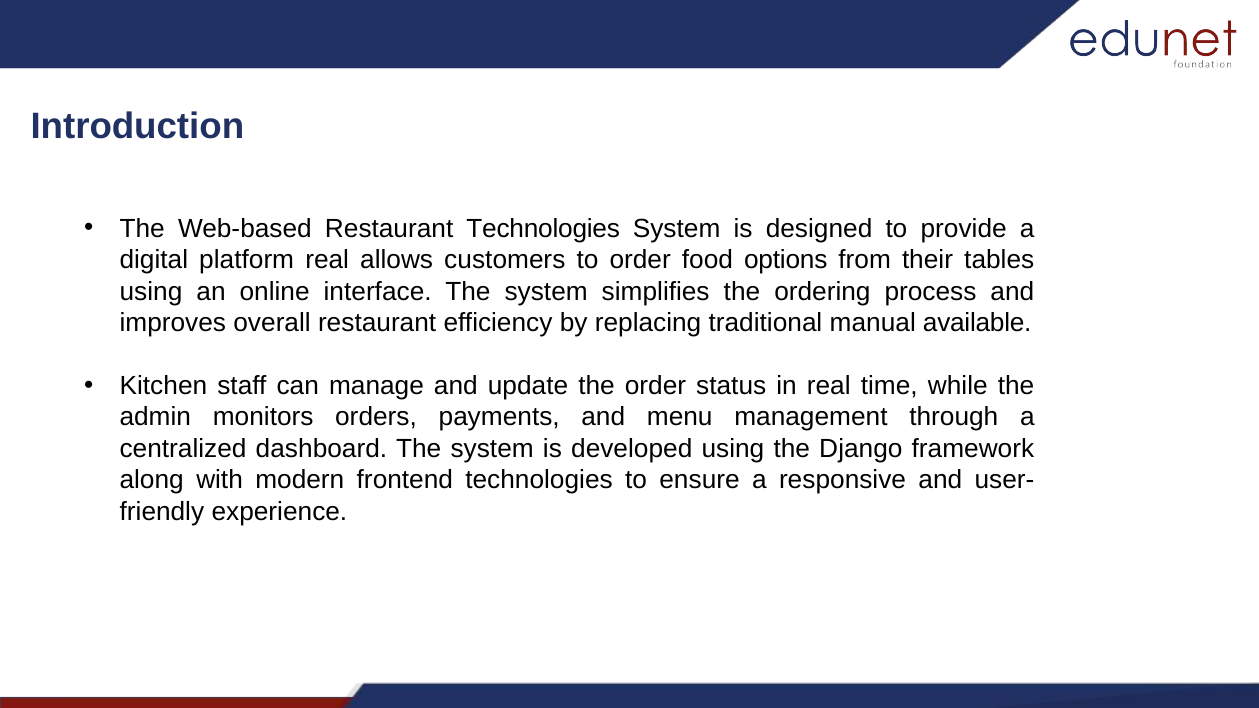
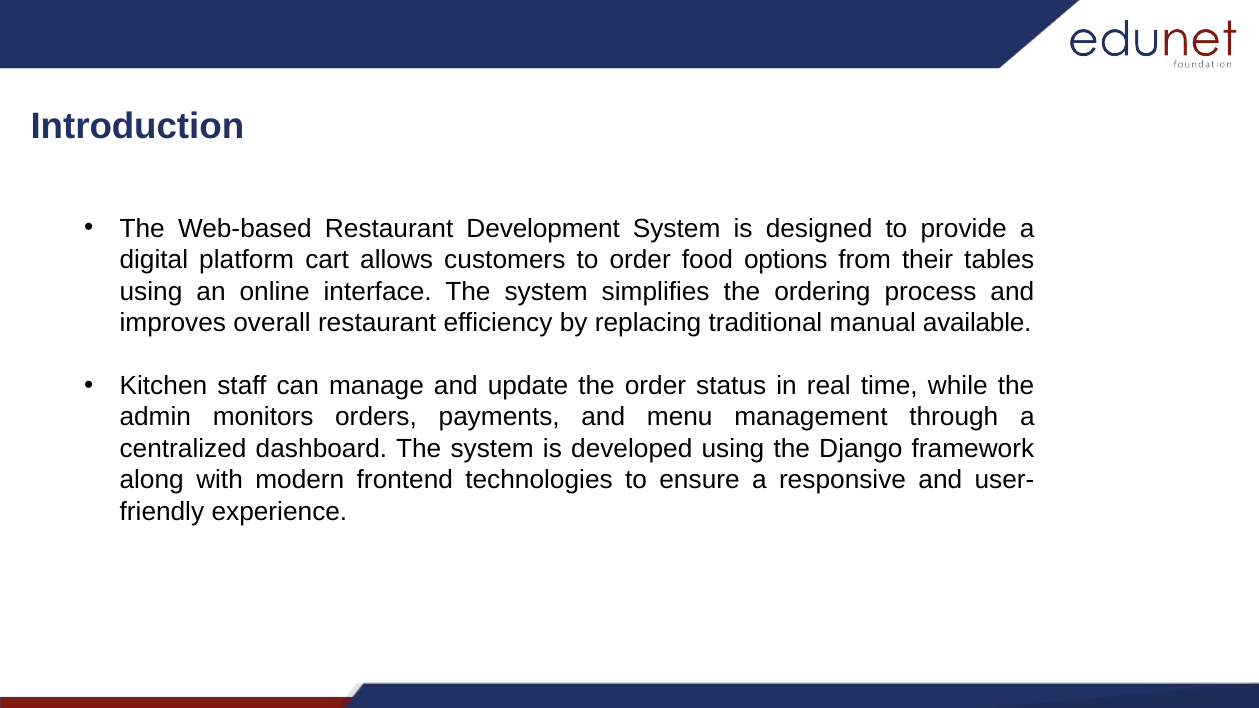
Restaurant Technologies: Technologies -> Development (543, 229)
platform real: real -> cart (327, 260)
